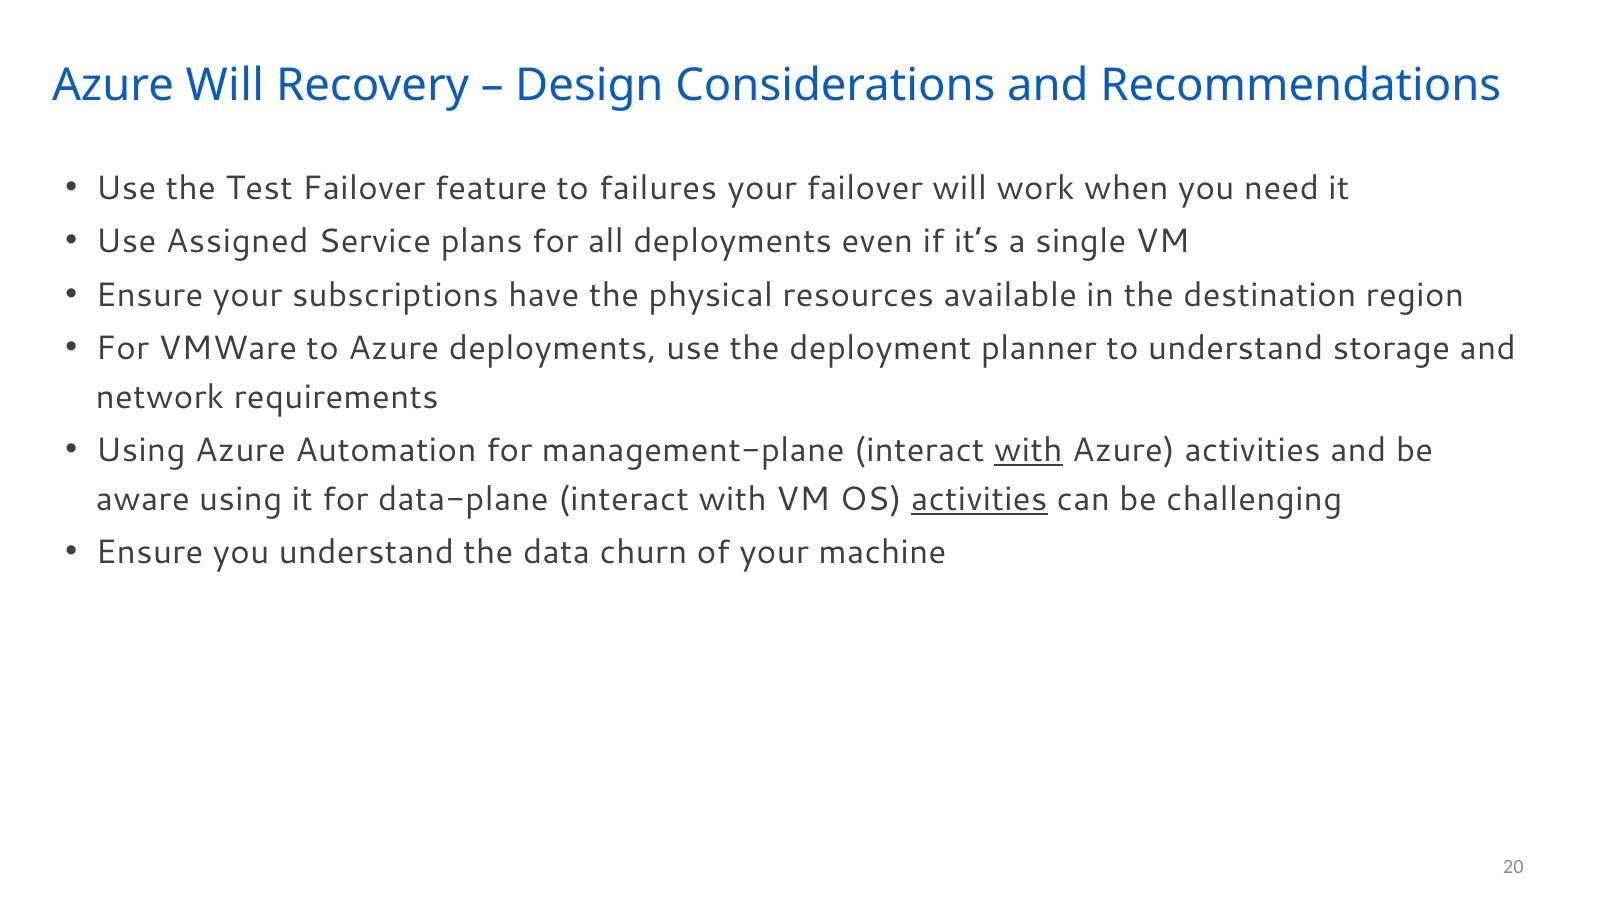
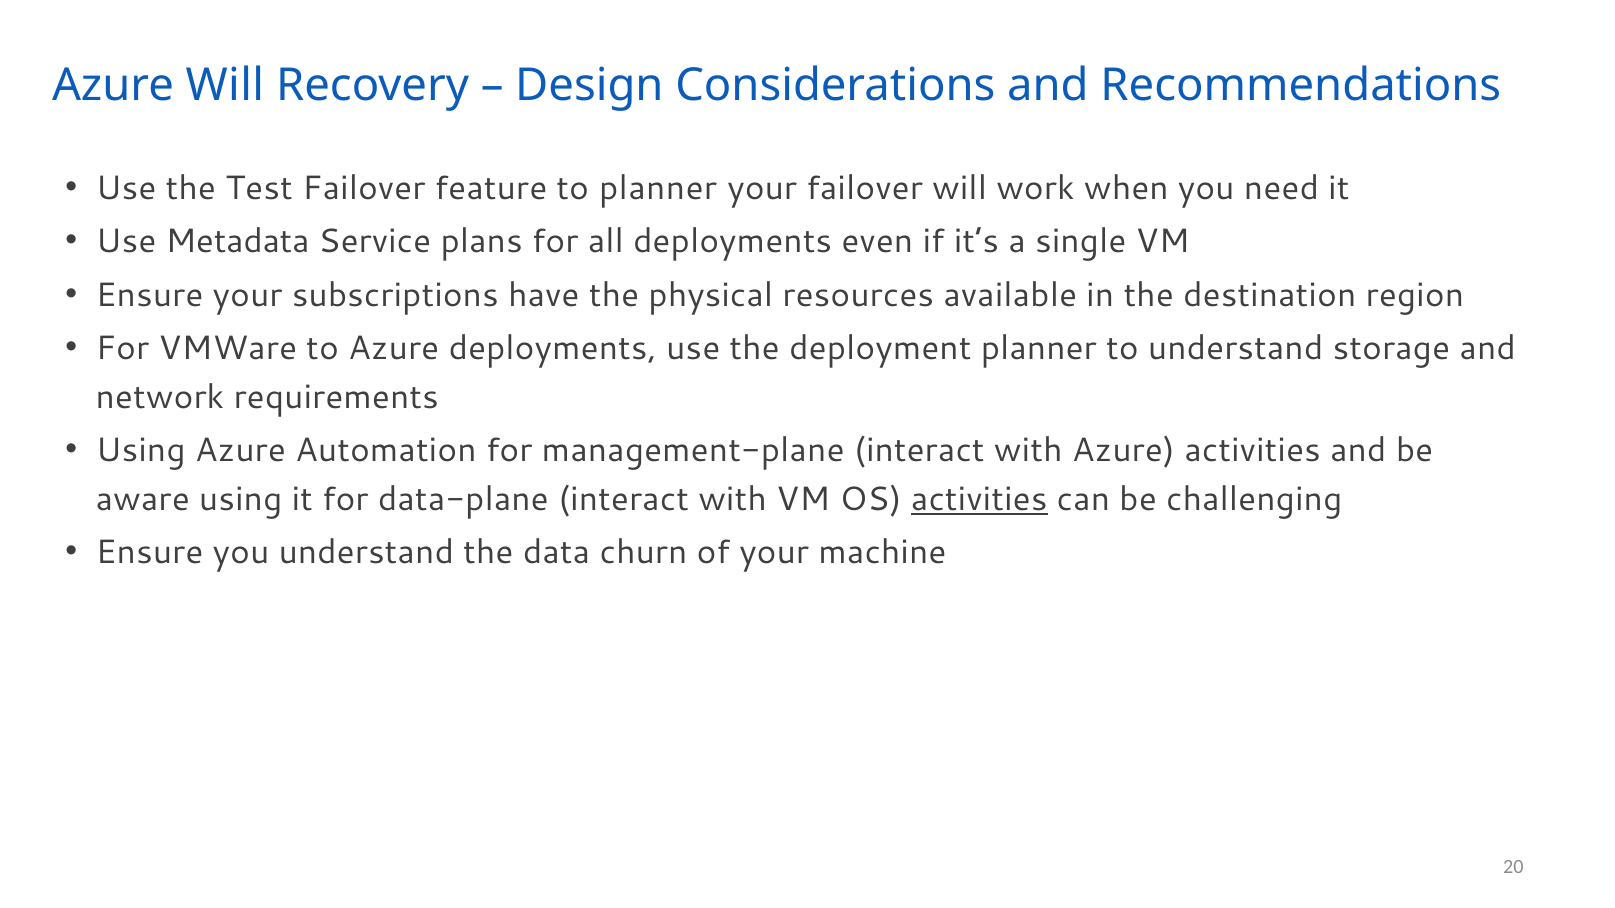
to failures: failures -> planner (658, 188)
Assigned: Assigned -> Metadata (238, 242)
with underline: present -> none (1028, 451)
